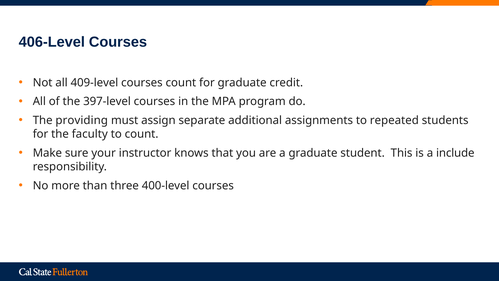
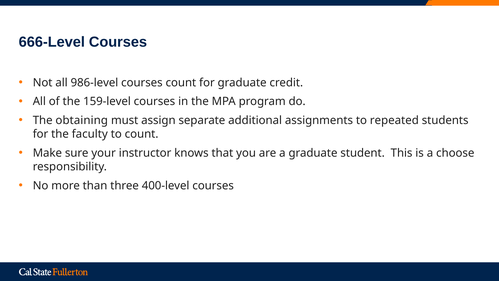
406-Level: 406-Level -> 666-Level (52, 42)
409-level: 409-level -> 986-level (94, 82)
397-level: 397-level -> 159-level (107, 101)
providing: providing -> obtaining (82, 120)
include: include -> choose (455, 153)
